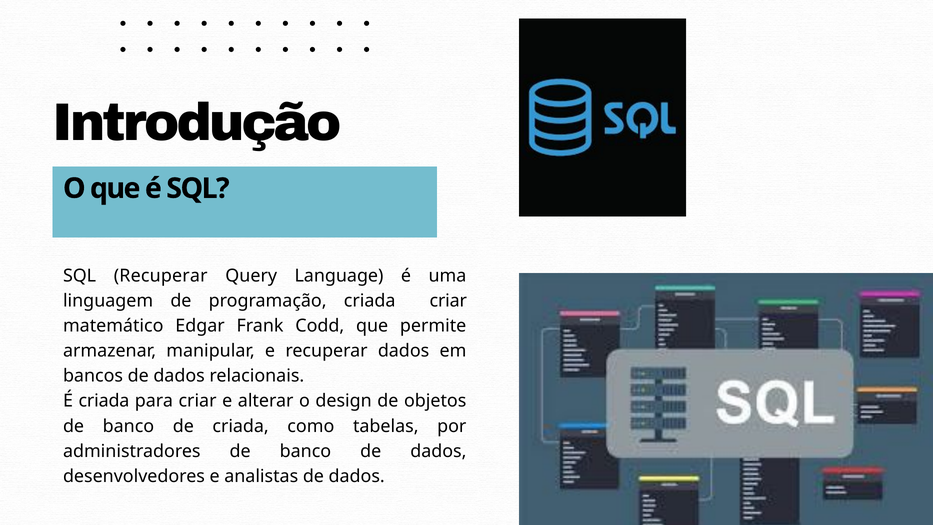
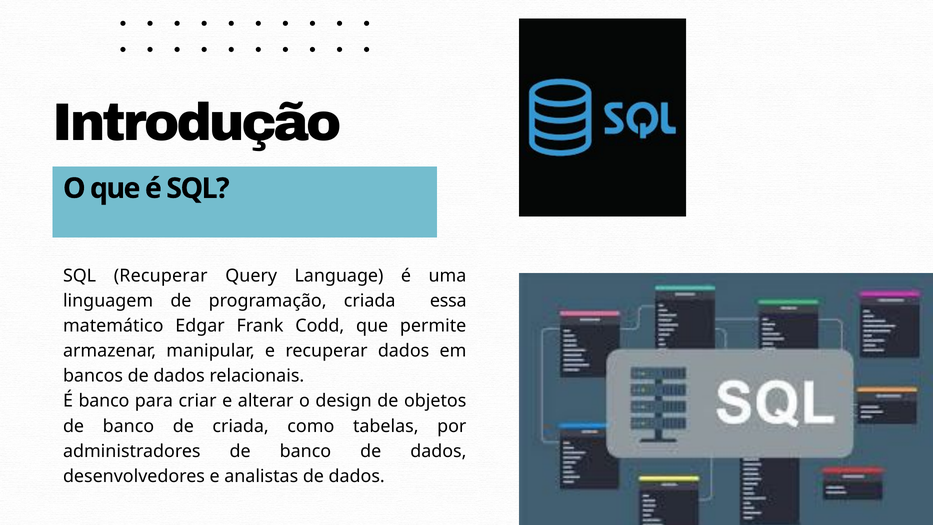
criada criar: criar -> essa (448, 301)
É criada: criada -> banco (104, 401)
